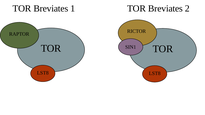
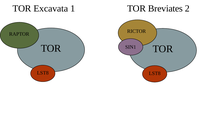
Breviates: Breviates -> Excavata (51, 9)
